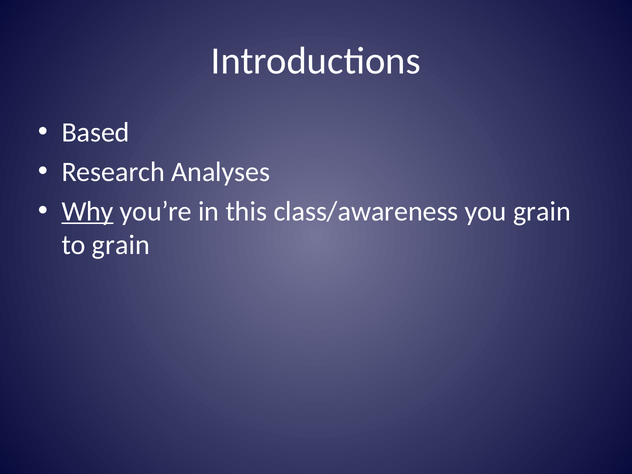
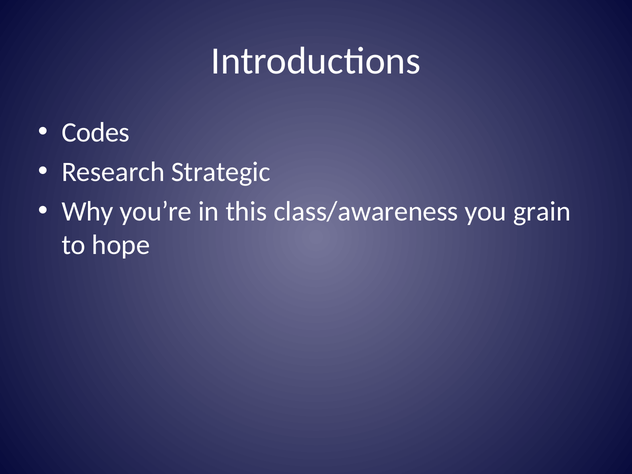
Based: Based -> Codes (96, 133)
Analyses: Analyses -> Strategic (221, 172)
Why underline: present -> none (88, 211)
to grain: grain -> hope (121, 245)
